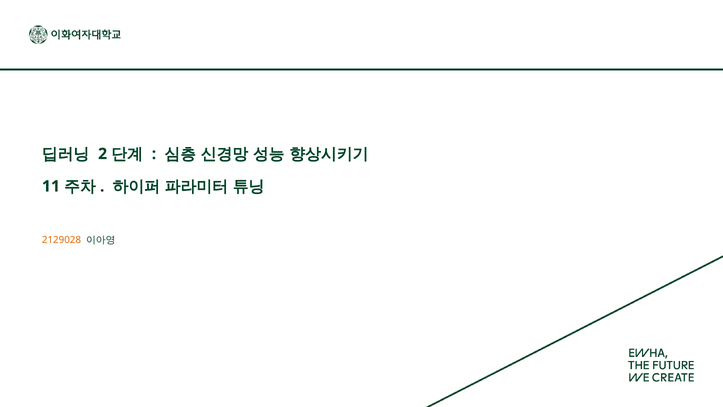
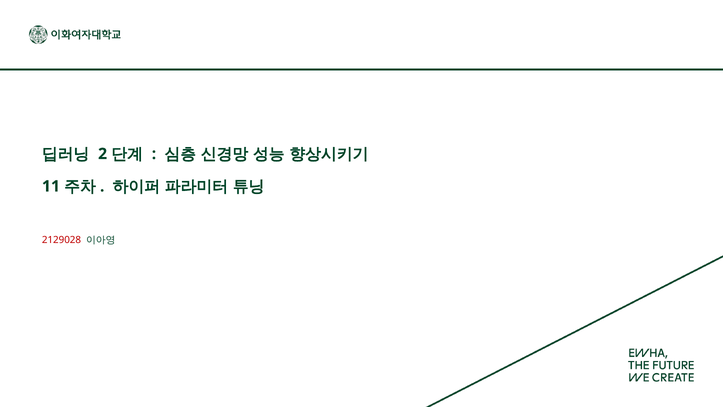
2129028 colour: orange -> red (61, 240)
